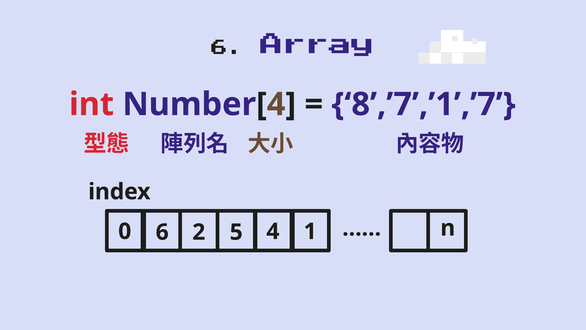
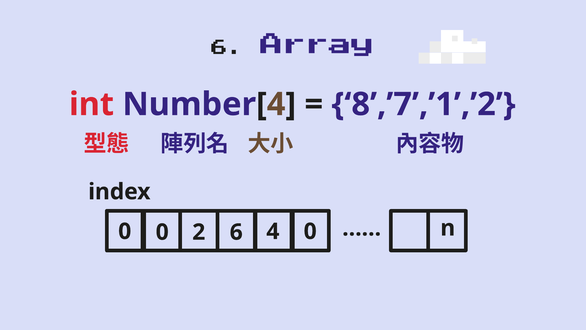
8’,’7’,’1’,’7: 8’,’7’,’1’,’7 -> 8’,’7’,’1’,’2 (424, 104)
0 6: 6 -> 0 (162, 232)
2 5: 5 -> 6 (236, 232)
4 1: 1 -> 0 (310, 231)
